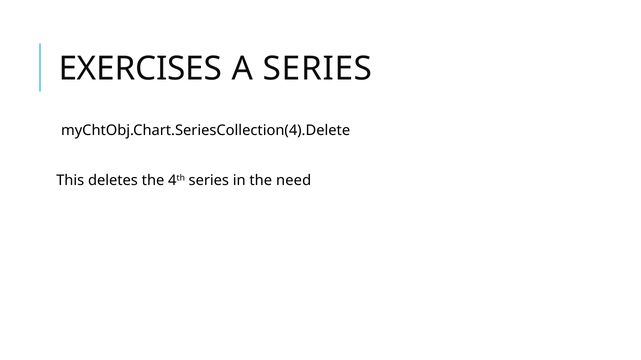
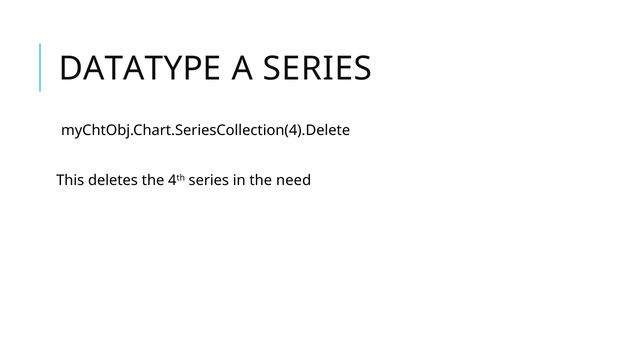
EXERCISES: EXERCISES -> DATATYPE (140, 69)
